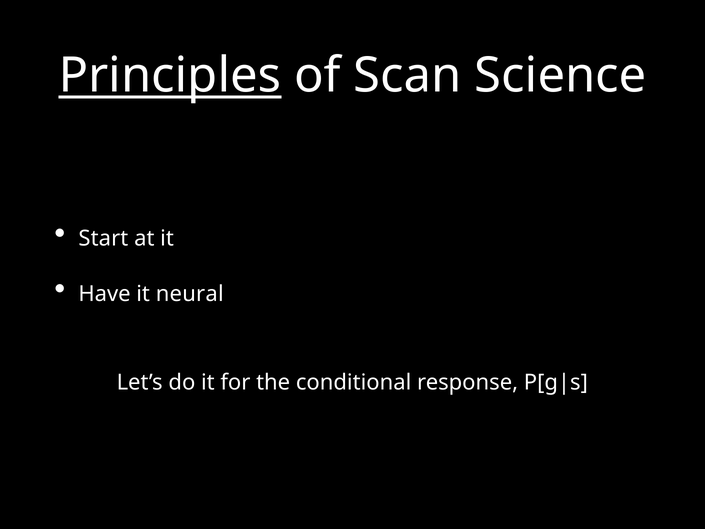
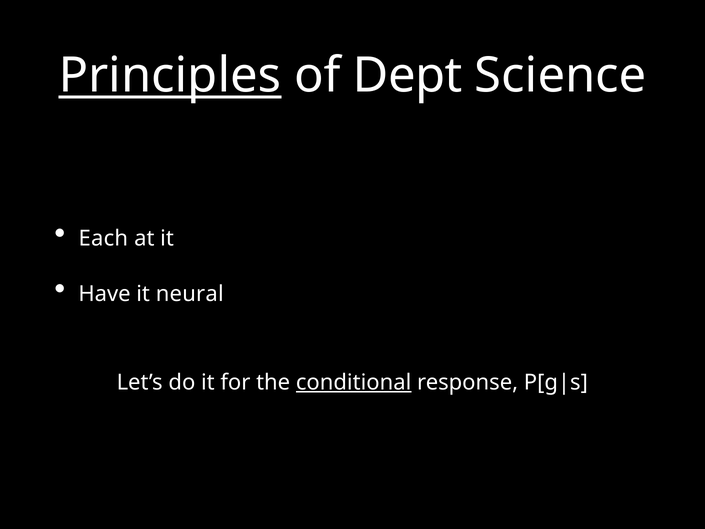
Scan: Scan -> Dept (408, 76)
Start: Start -> Each (103, 238)
conditional underline: none -> present (354, 382)
